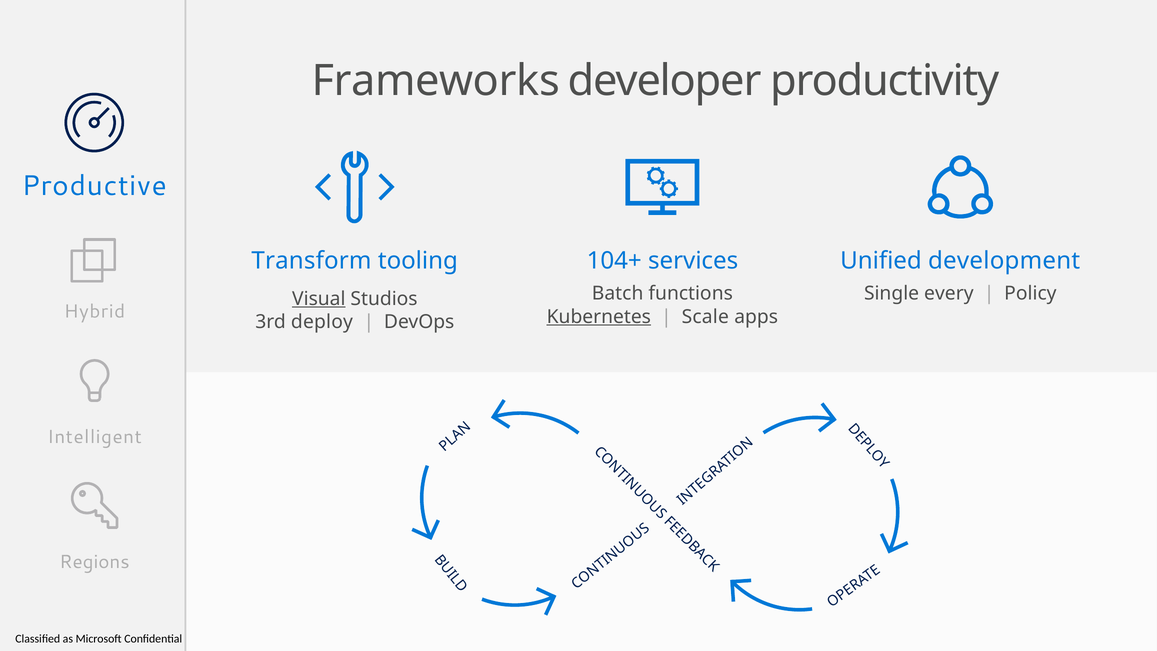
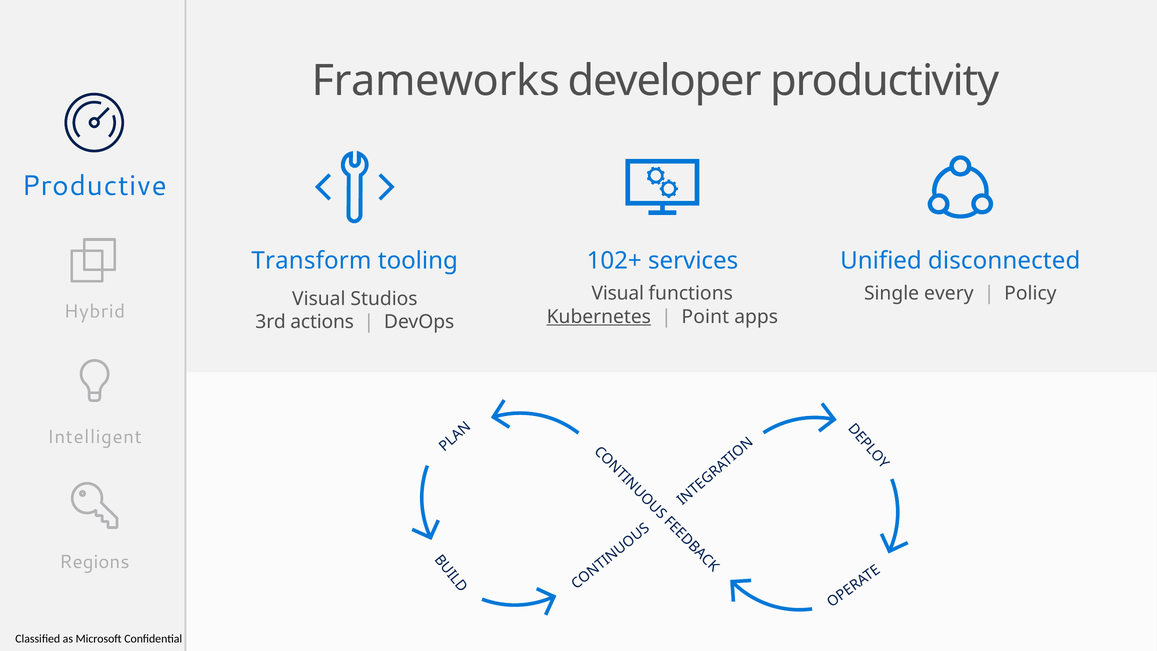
104+: 104+ -> 102+ (614, 261)
development: development -> disconnected (1004, 261)
Batch: Batch -> Visual (618, 293)
Visual underline: present -> none (319, 299)
Scale: Scale -> Point (705, 317)
deploy: deploy -> actions (322, 322)
